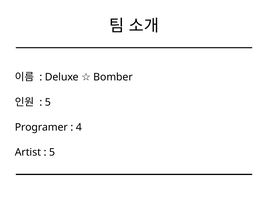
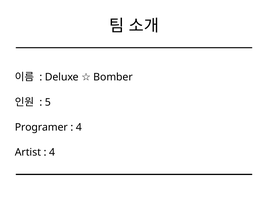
5: 5 -> 4 (52, 152)
